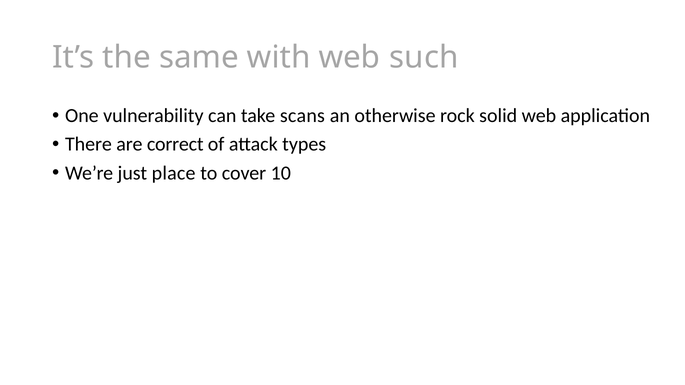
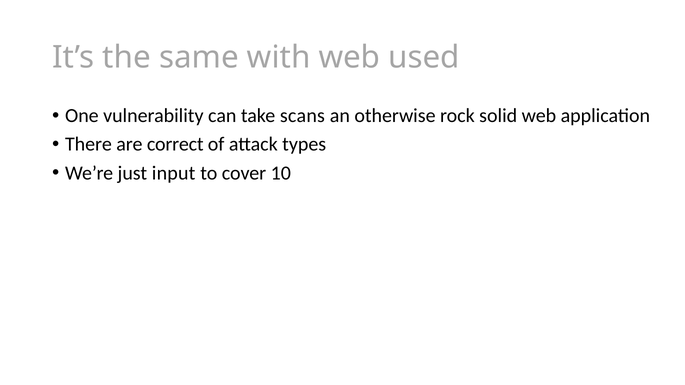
such: such -> used (424, 58)
place: place -> input (174, 173)
